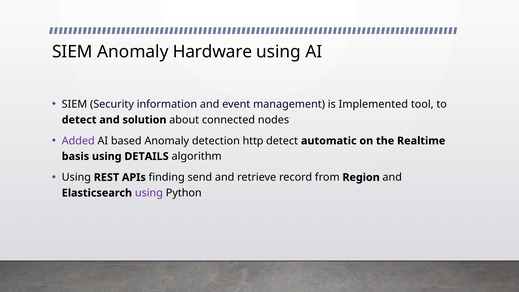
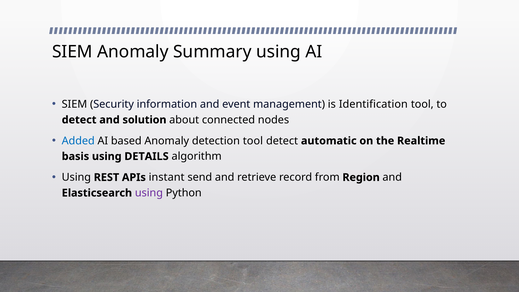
Hardware: Hardware -> Summary (212, 52)
Implemented: Implemented -> Identification (373, 104)
Added colour: purple -> blue (78, 141)
detection http: http -> tool (253, 141)
finding: finding -> instant (167, 177)
